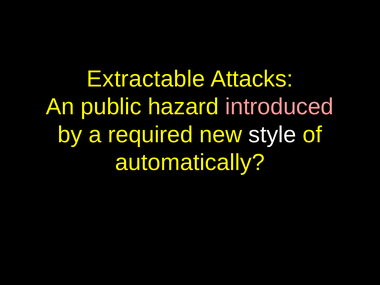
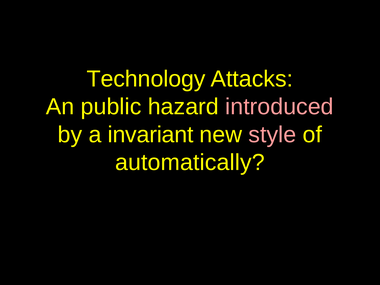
Extractable: Extractable -> Technology (146, 79)
required: required -> invariant (151, 135)
style colour: white -> pink (272, 135)
